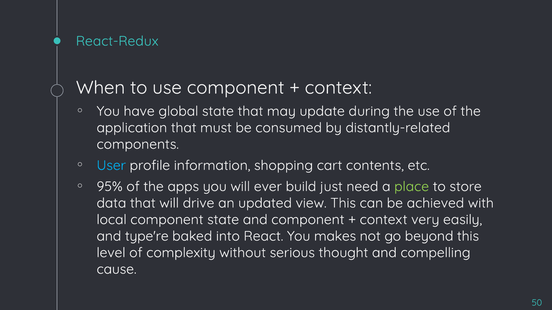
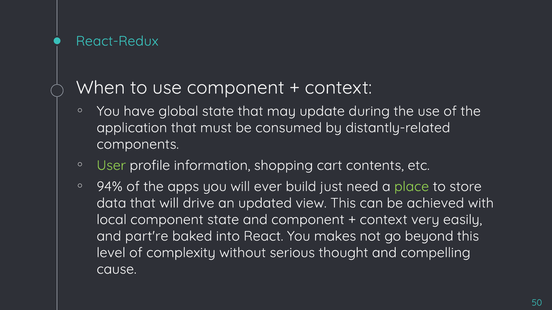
User colour: light blue -> light green (111, 166)
95%: 95% -> 94% (110, 187)
type're: type're -> part're (147, 237)
